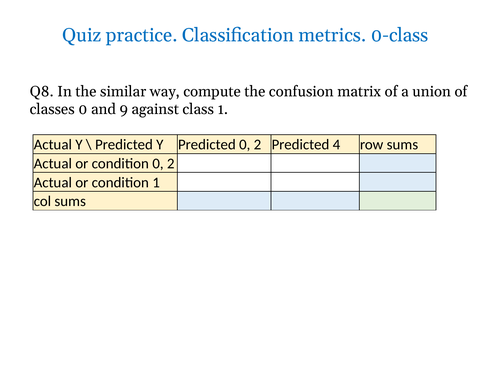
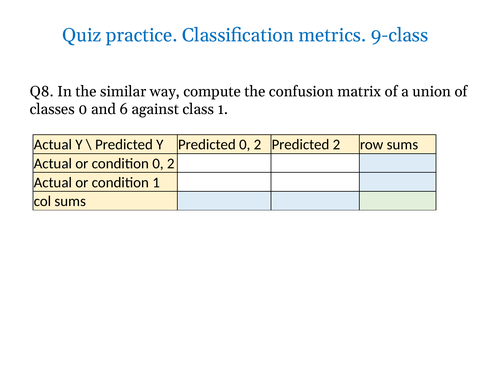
0-class: 0-class -> 9-class (400, 35)
9: 9 -> 6 (124, 109)
Predicted 4: 4 -> 2 (336, 145)
